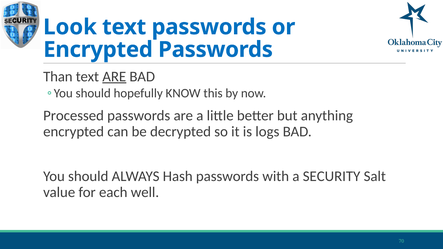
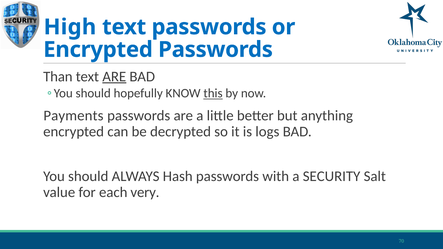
Look: Look -> High (70, 27)
this underline: none -> present (213, 93)
Processed: Processed -> Payments (73, 116)
well: well -> very (145, 192)
